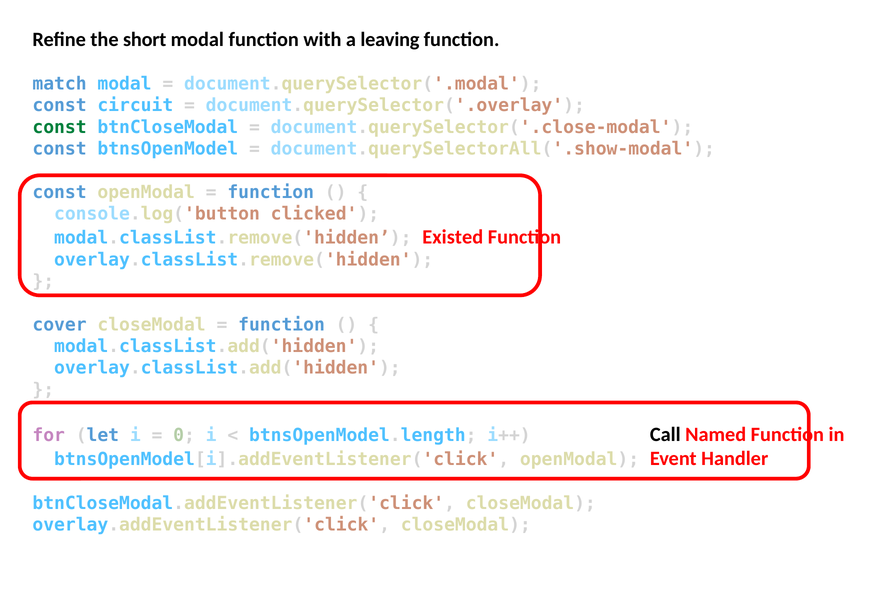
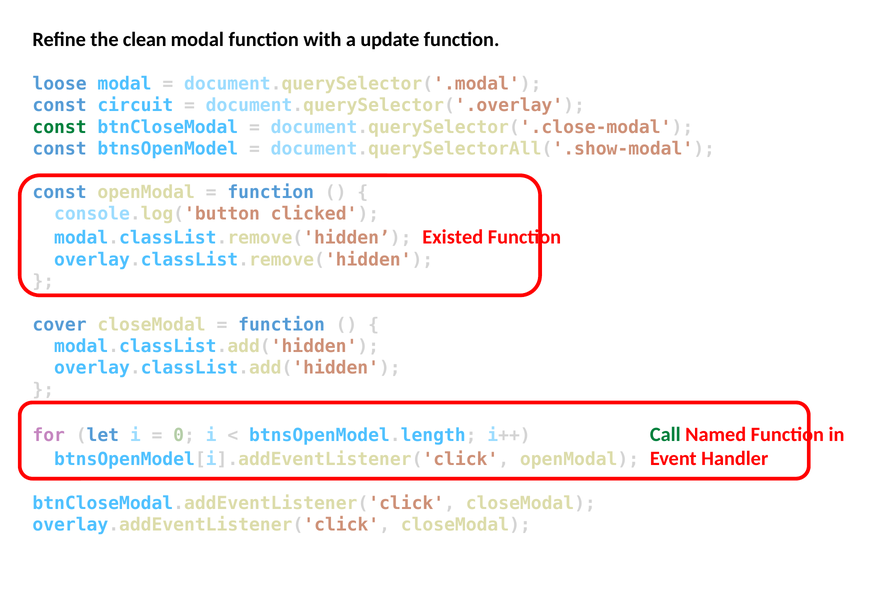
short: short -> clean (145, 39)
leaving: leaving -> update (390, 39)
match: match -> loose (60, 84)
Call colour: black -> green (665, 435)
